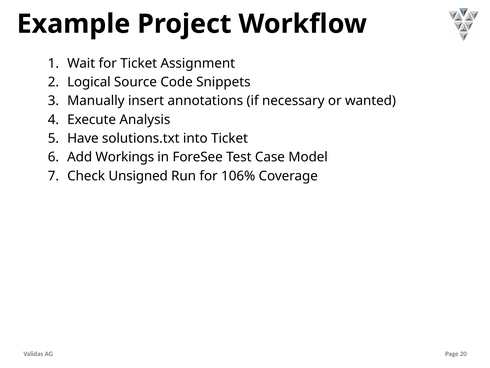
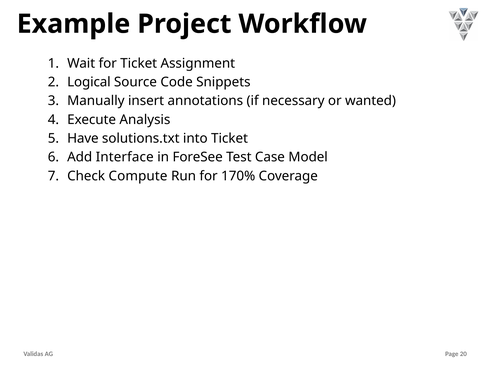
Workings: Workings -> Interface (125, 157)
Unsigned: Unsigned -> Compute (138, 176)
106%: 106% -> 170% (238, 176)
